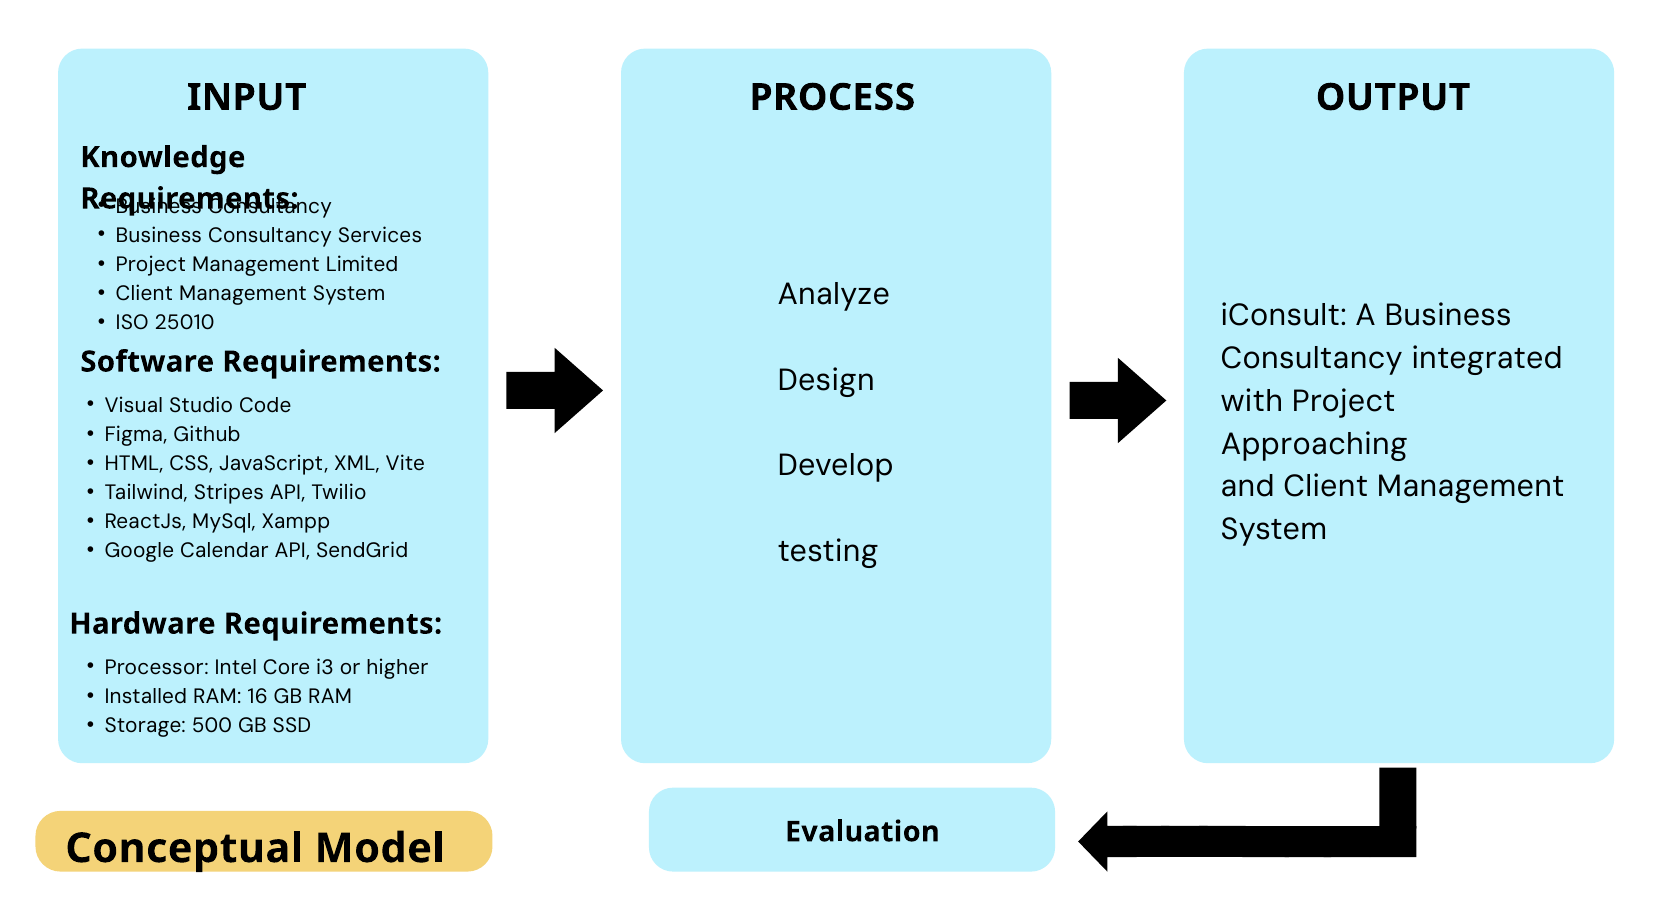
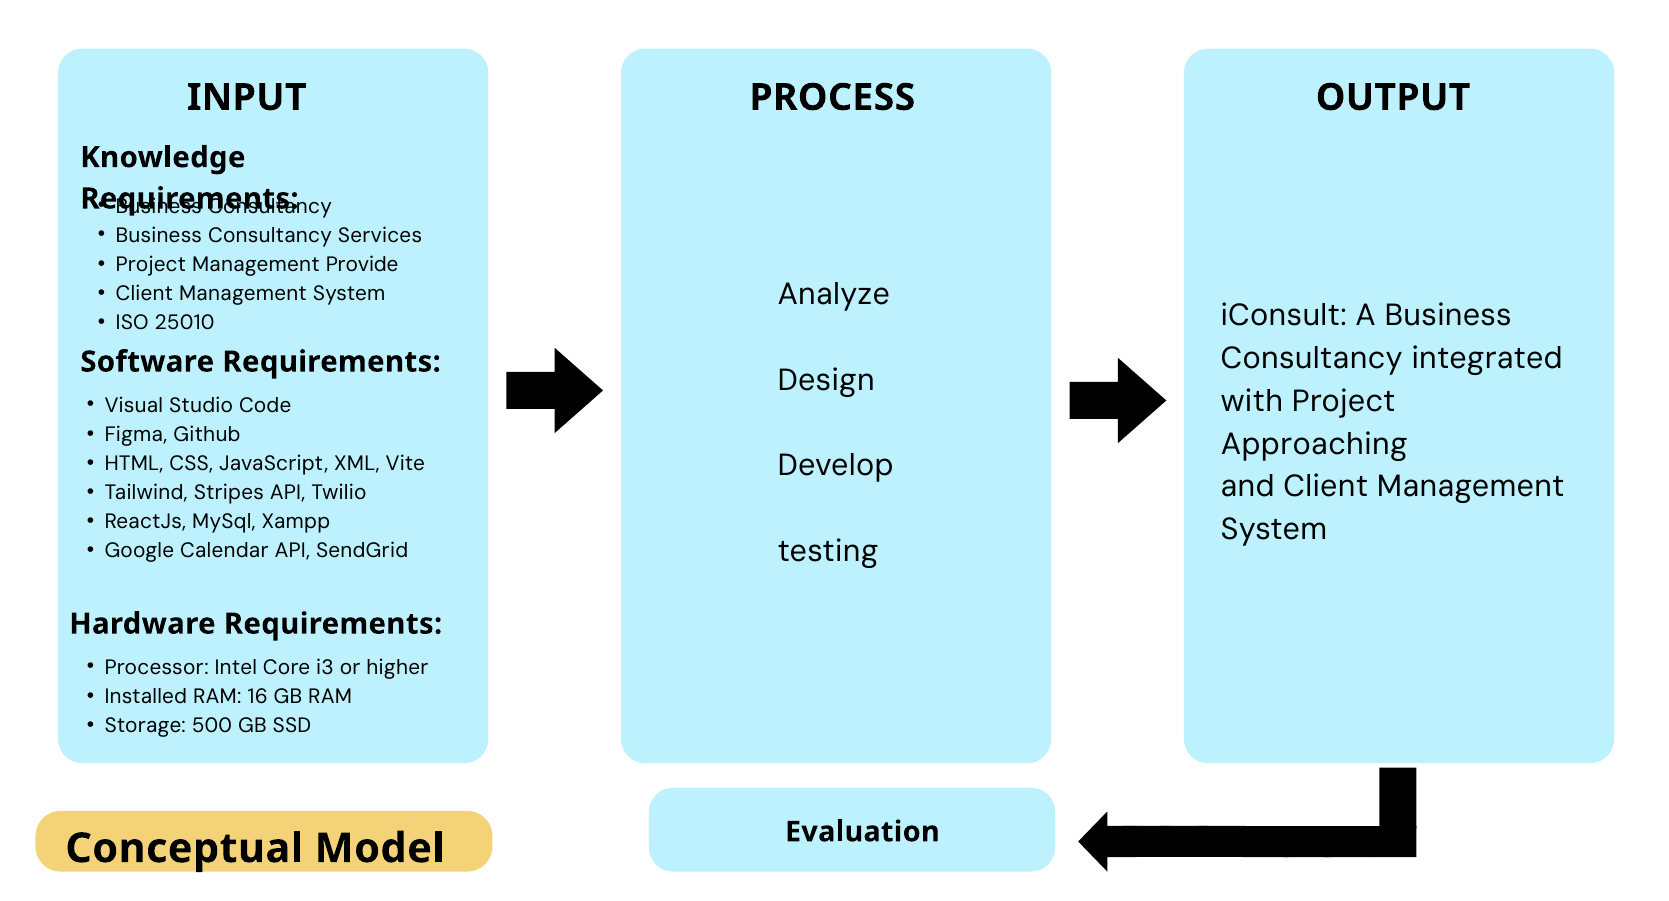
Limited: Limited -> Provide (362, 264)
